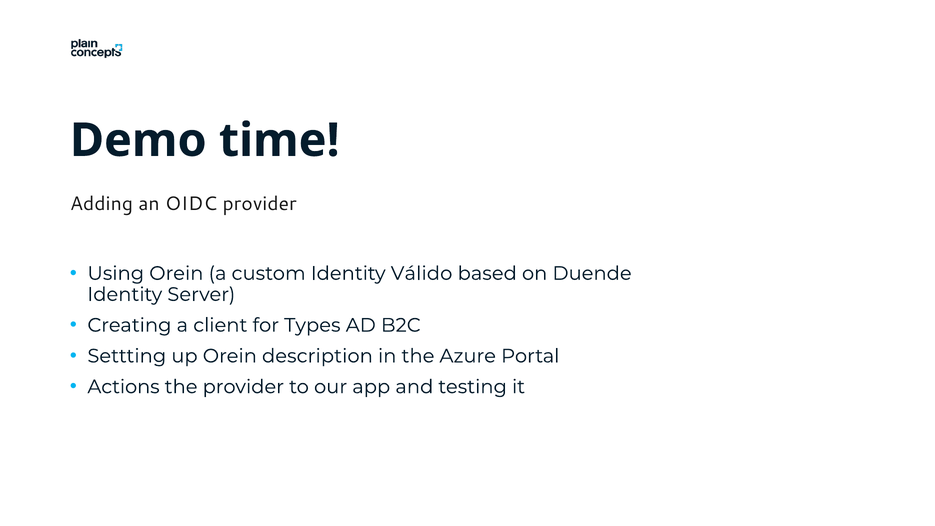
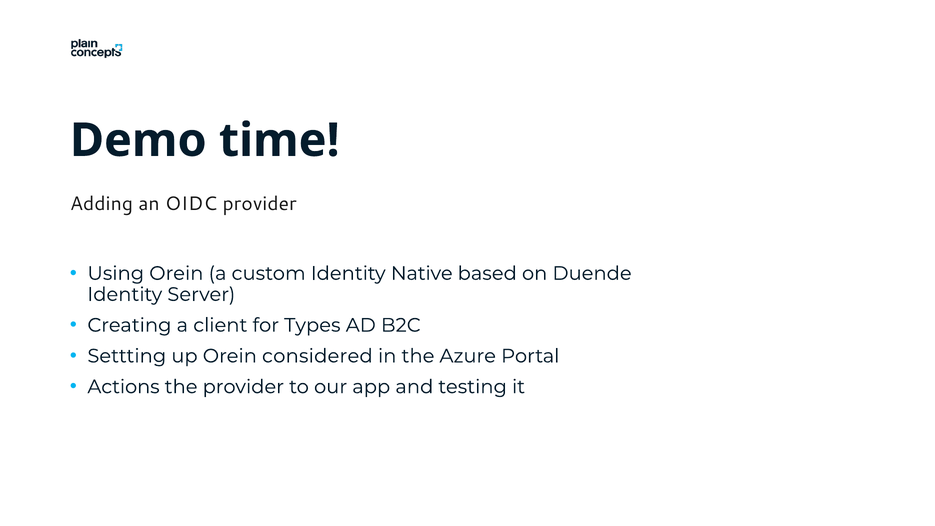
Válido: Válido -> Native (422, 273)
description: description -> considered (317, 356)
